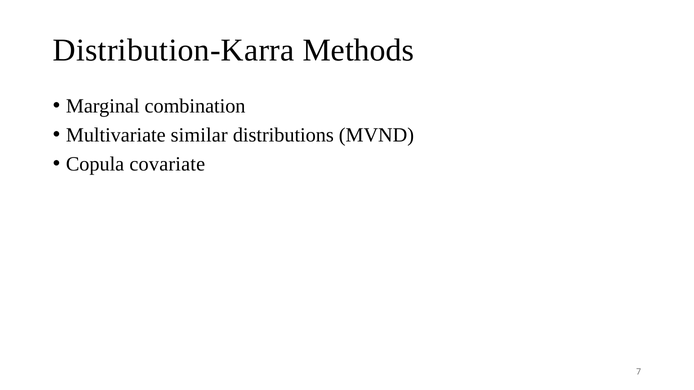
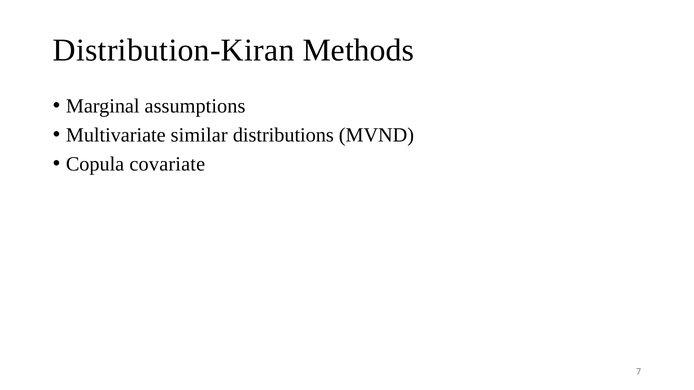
Distribution-Karra: Distribution-Karra -> Distribution-Kiran (174, 50)
combination: combination -> assumptions (195, 106)
